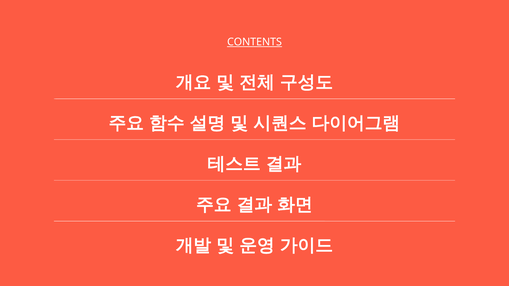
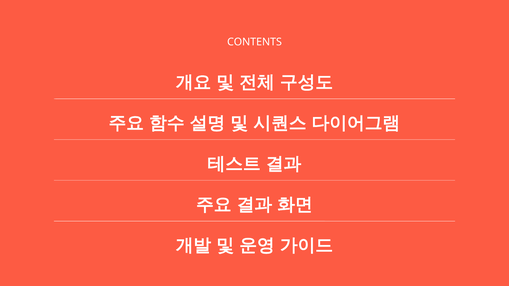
CONTENTS underline: present -> none (254, 42)
